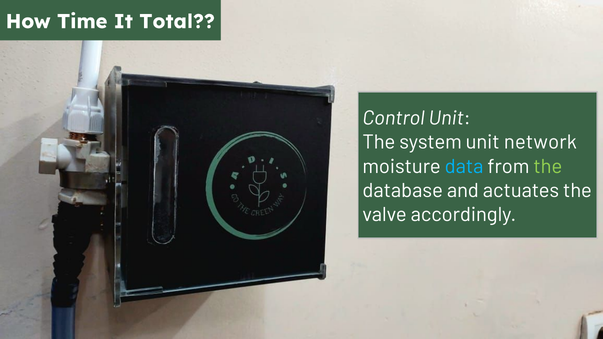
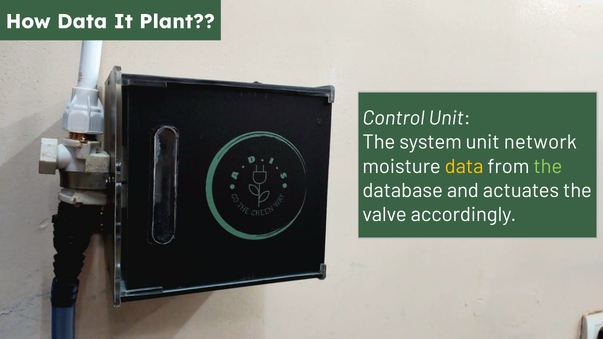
How Time: Time -> Data (82, 22)
Total: Total -> Plant (177, 22)
data colour: light blue -> yellow (464, 167)
